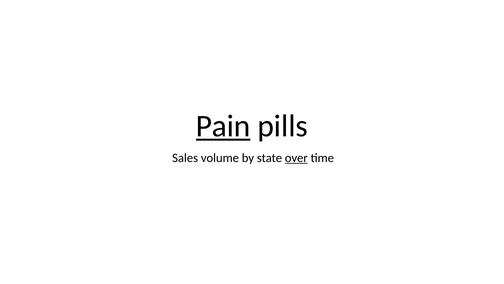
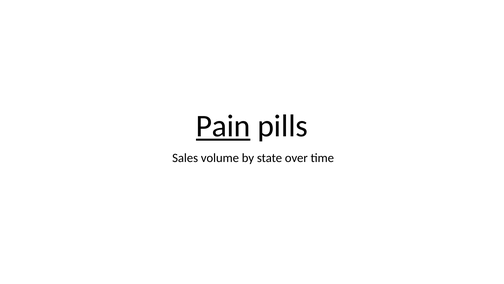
over underline: present -> none (296, 158)
